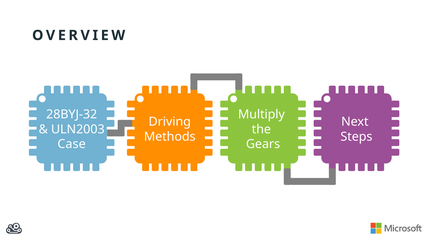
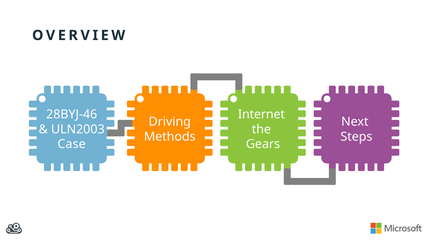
28BYJ-32: 28BYJ-32 -> 28BYJ-46 (72, 115)
Multiply: Multiply -> Internet (261, 115)
